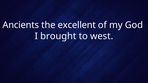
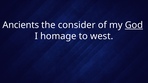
excellent: excellent -> consider (77, 25)
God underline: none -> present (134, 25)
brought: brought -> homage (58, 36)
